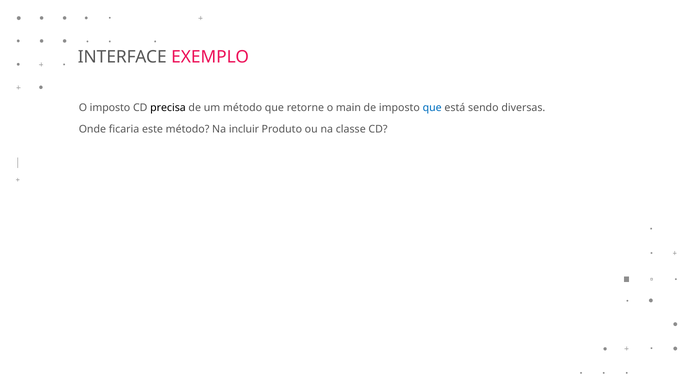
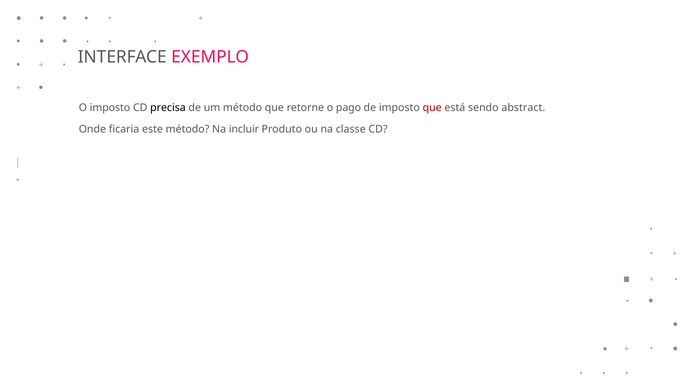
main: main -> pago (349, 108)
que colour: blue -> red (432, 108)
diversas: diversas -> abstract (523, 108)
